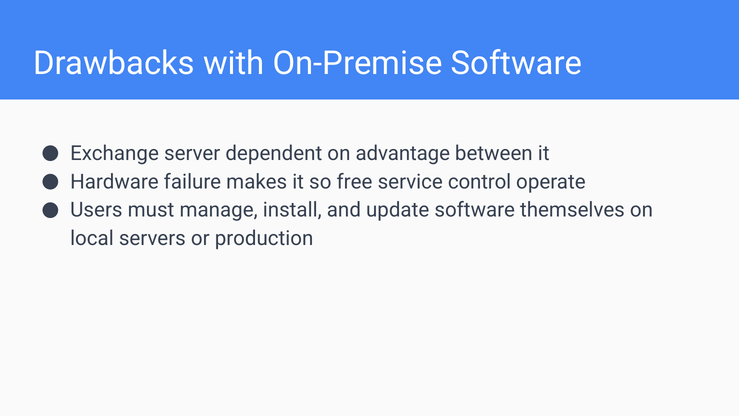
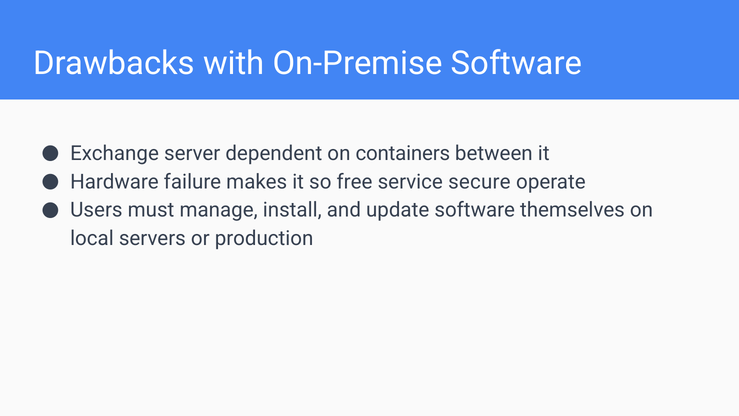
advantage: advantage -> containers (403, 153)
control: control -> secure (479, 182)
